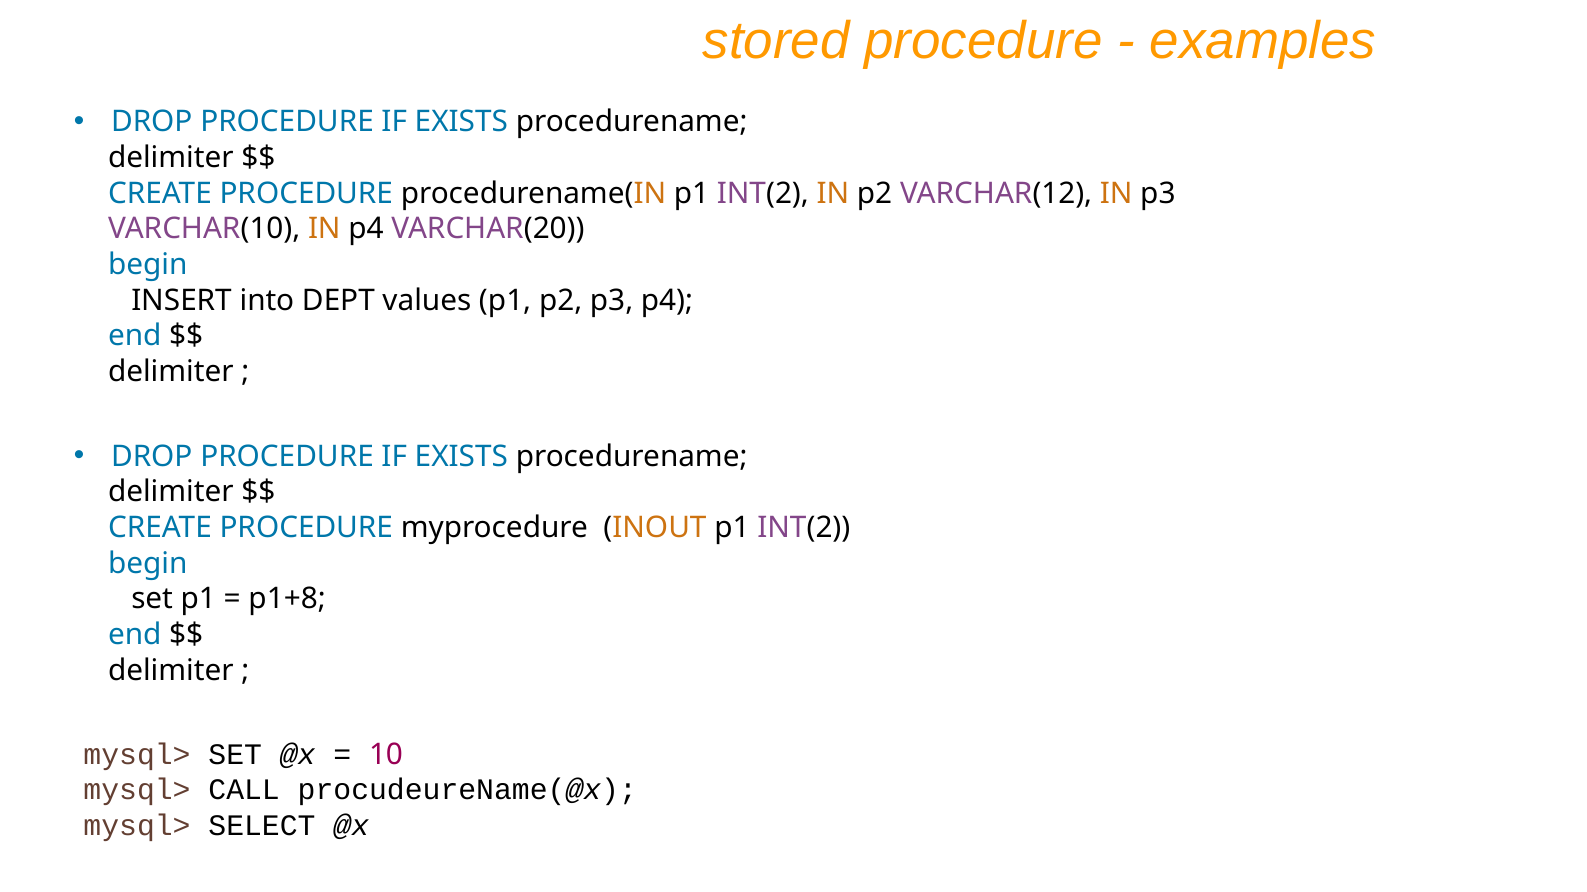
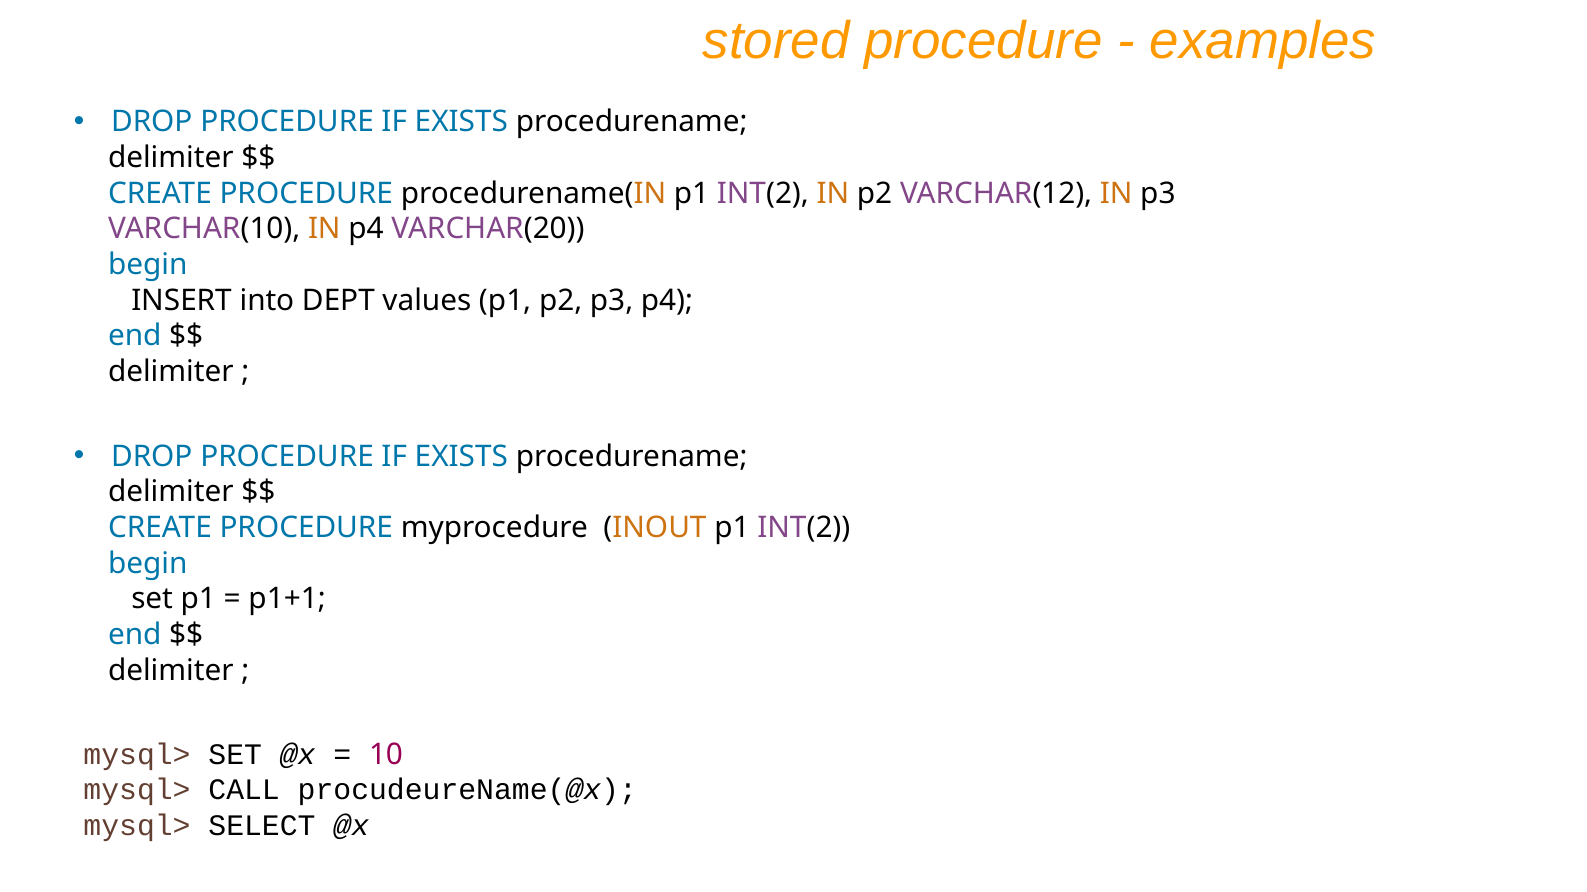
p1+8: p1+8 -> p1+1 (287, 600)
